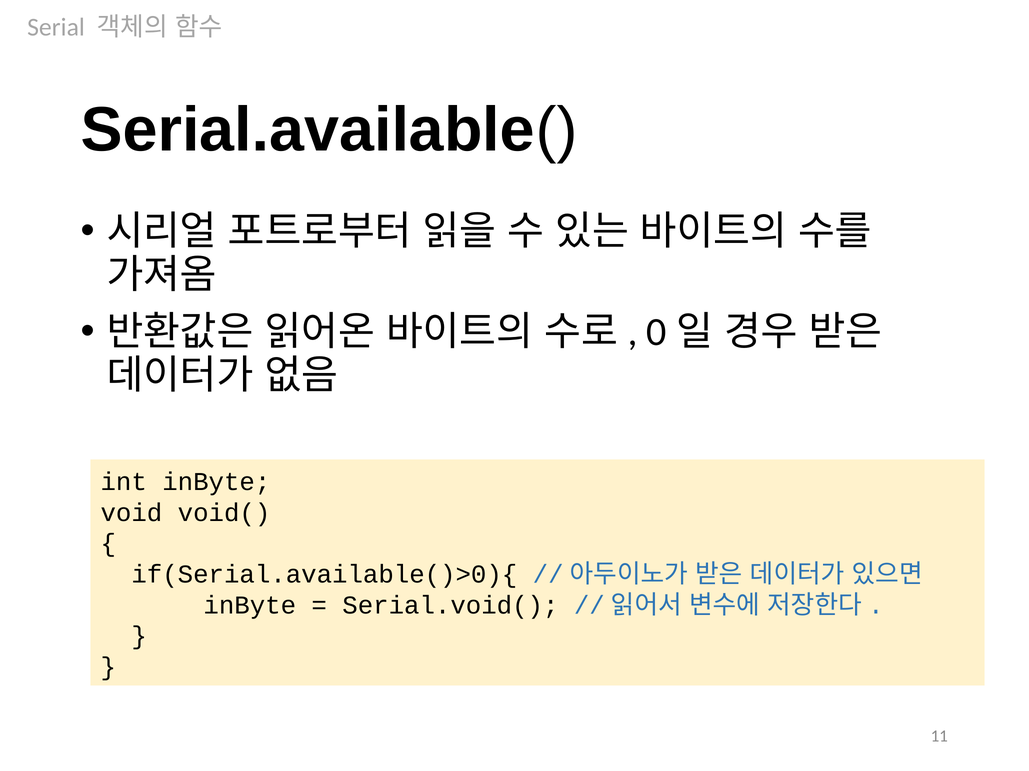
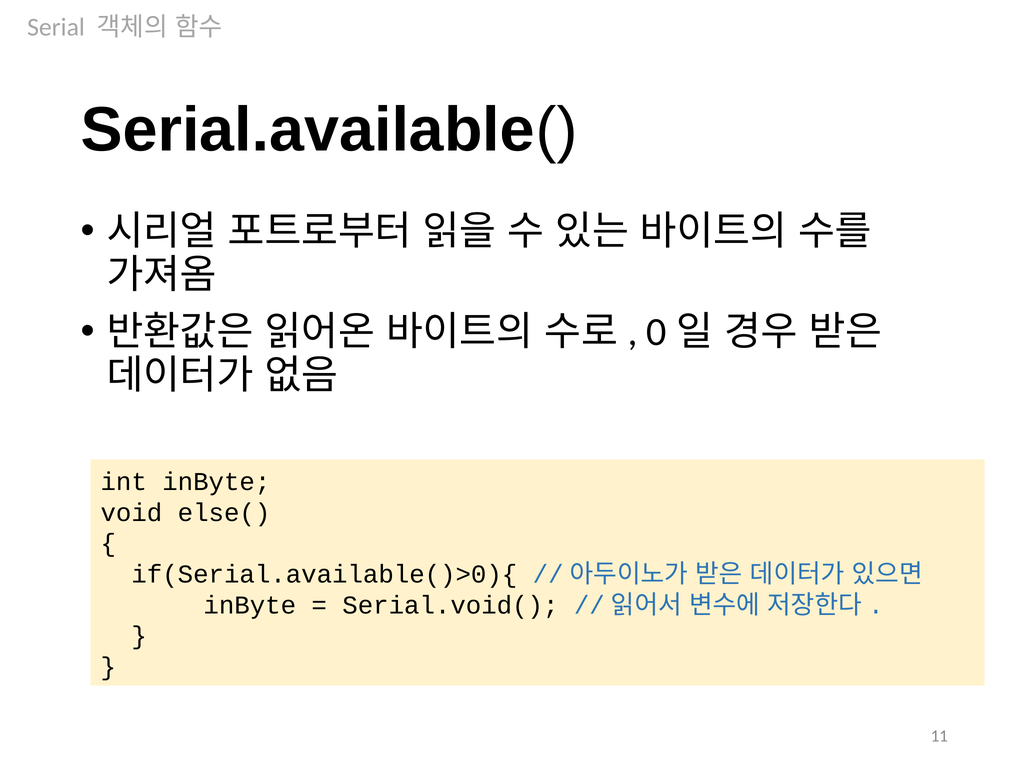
void(: void( -> else( (224, 513)
